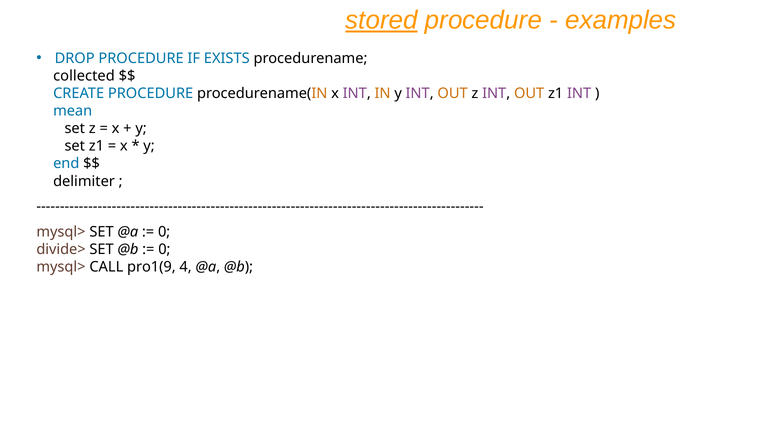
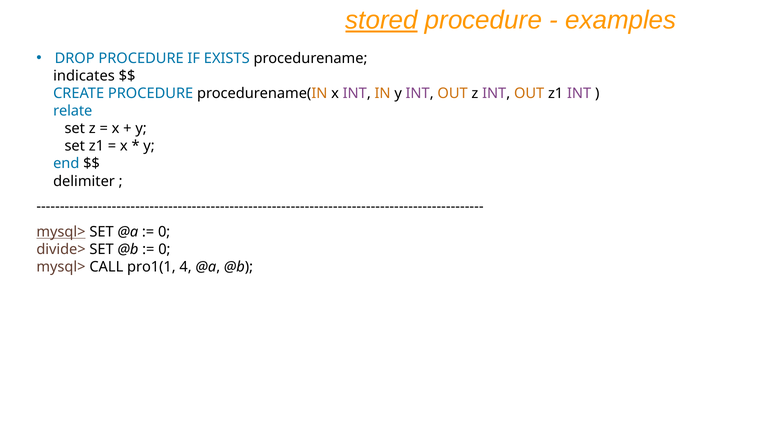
collected: collected -> indicates (84, 76)
mean: mean -> relate (73, 111)
mysql> underline: none -> present (61, 232)
pro1(9: pro1(9 -> pro1(1 (151, 267)
